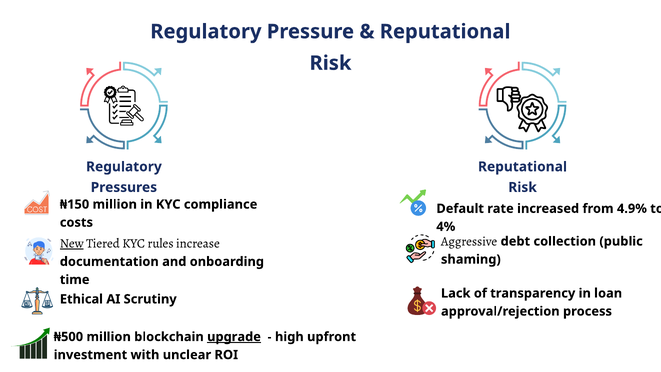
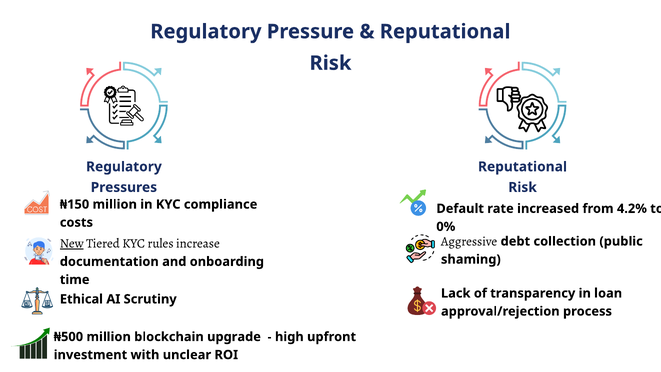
4.9%: 4.9% -> 4.2% (632, 209)
4%: 4% -> 0% (446, 227)
upgrade underline: present -> none (234, 337)
